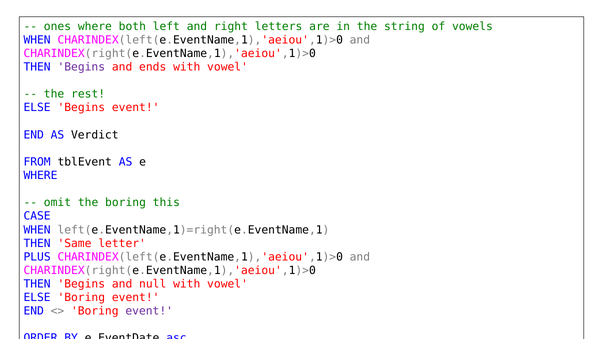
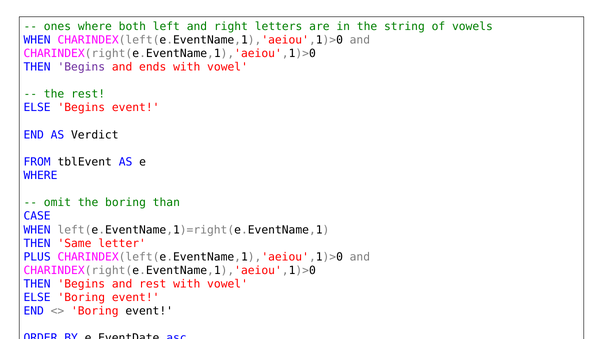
this: this -> than (166, 203)
and null: null -> rest (153, 284)
event colour: purple -> black (149, 311)
